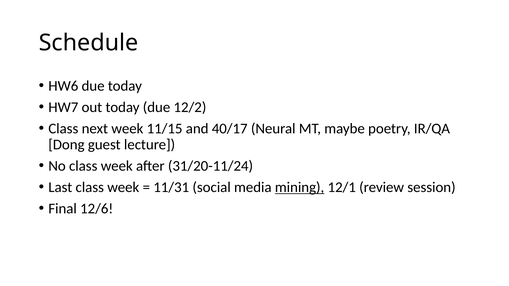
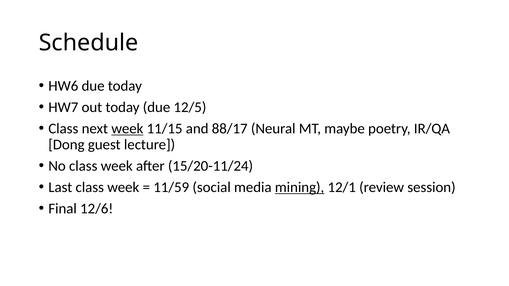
12/2: 12/2 -> 12/5 (190, 107)
week underline: none -> present (127, 129)
40/17: 40/17 -> 88/17 (230, 129)
31/20-11/24: 31/20-11/24 -> 15/20-11/24 (210, 166)
11/31: 11/31 -> 11/59 (171, 187)
